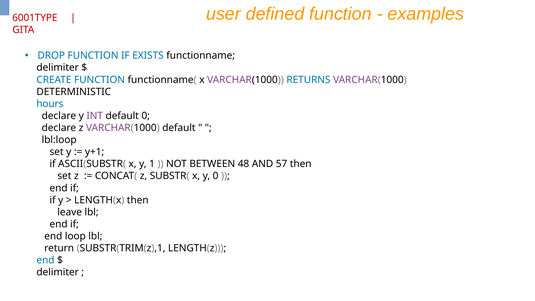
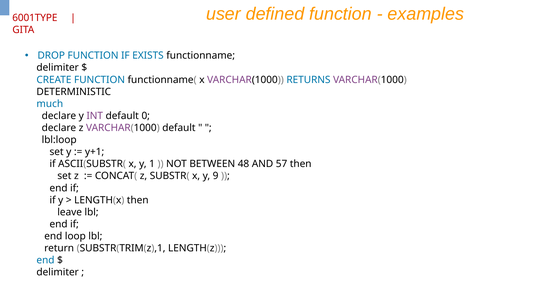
hours: hours -> much (50, 104)
y 0: 0 -> 9 (216, 176)
